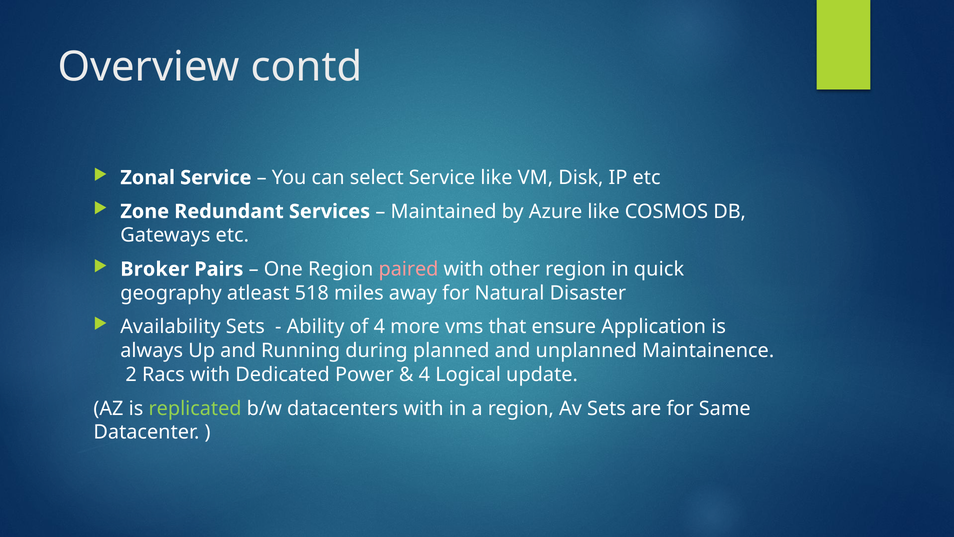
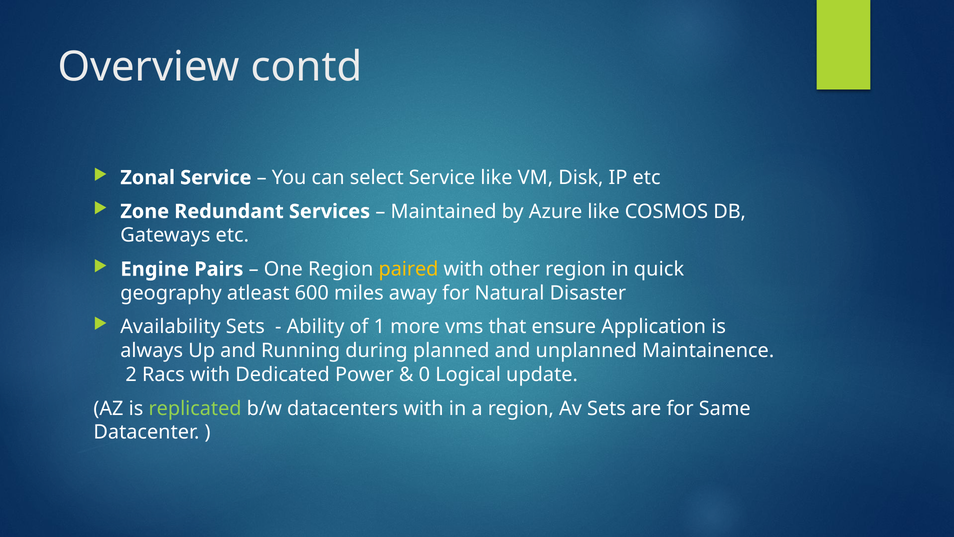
Broker: Broker -> Engine (155, 269)
paired colour: pink -> yellow (409, 269)
518: 518 -> 600 (312, 293)
of 4: 4 -> 1 (379, 327)
4: 4 -> 0 (424, 374)
